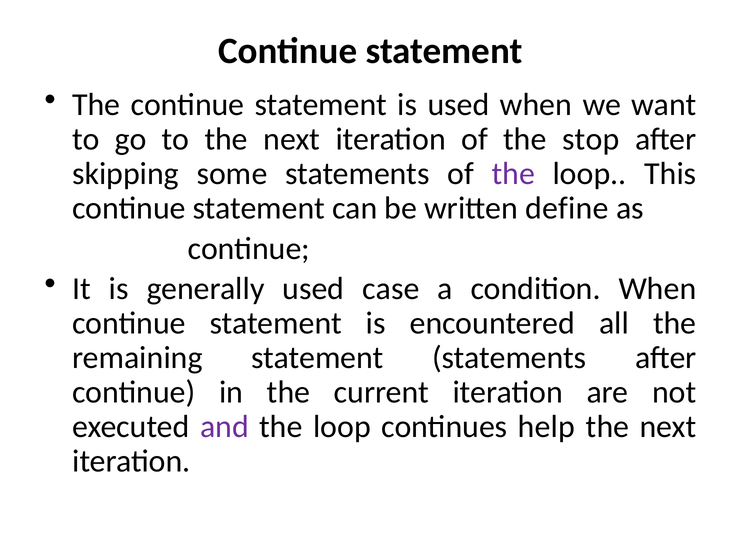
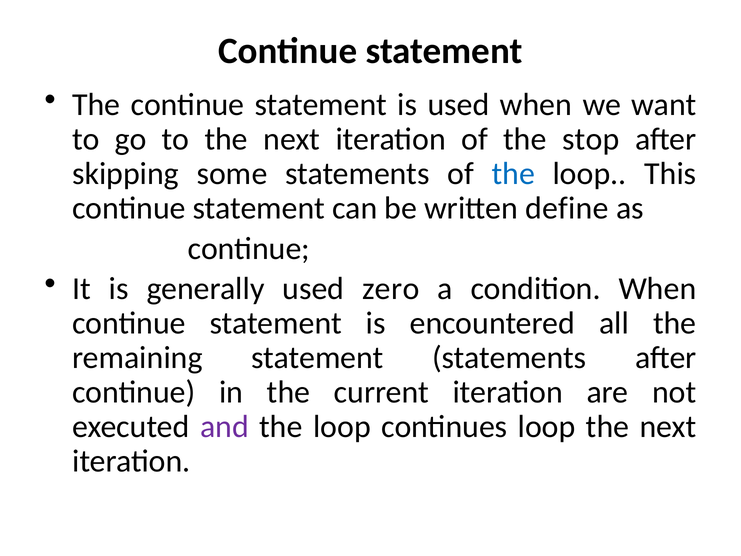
the colour: purple -> blue (513, 174)
case: case -> zero (391, 289)
continues help: help -> loop (547, 427)
